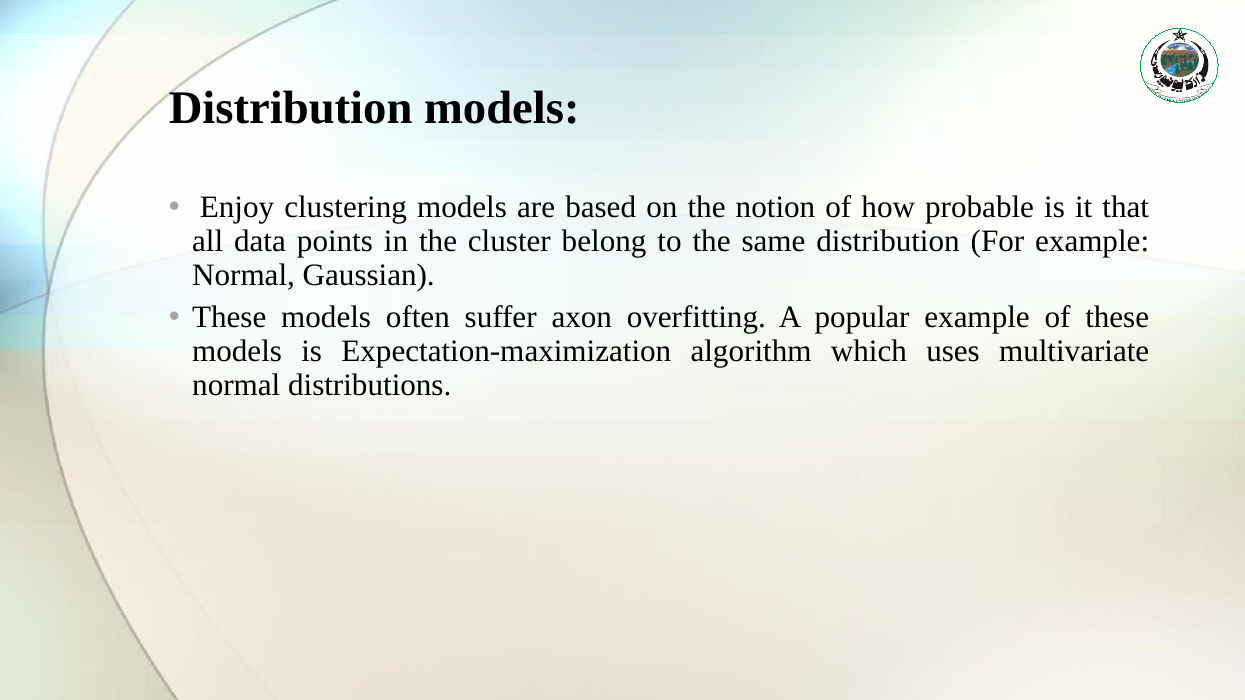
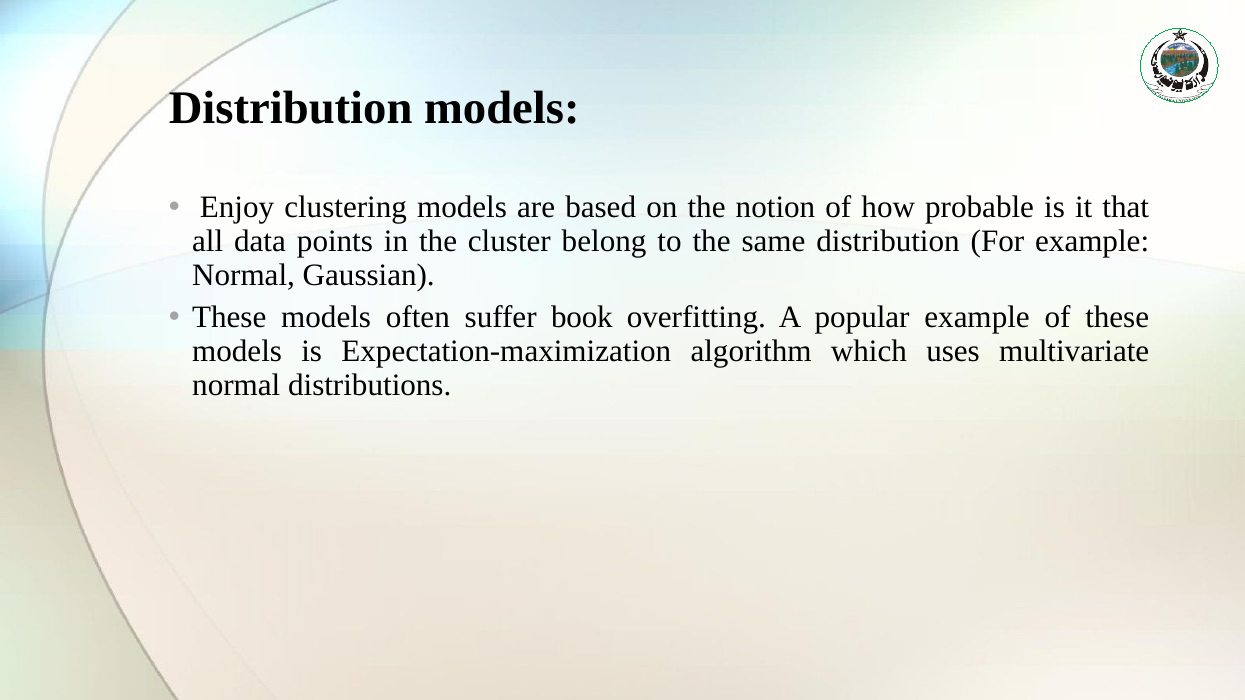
axon: axon -> book (582, 318)
